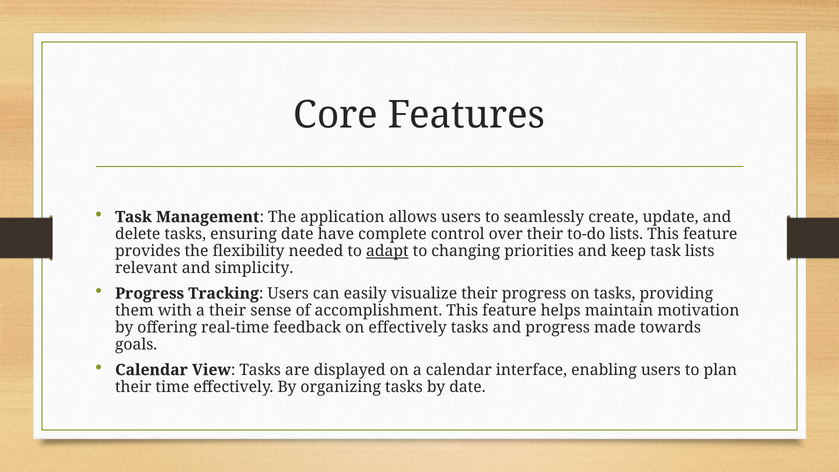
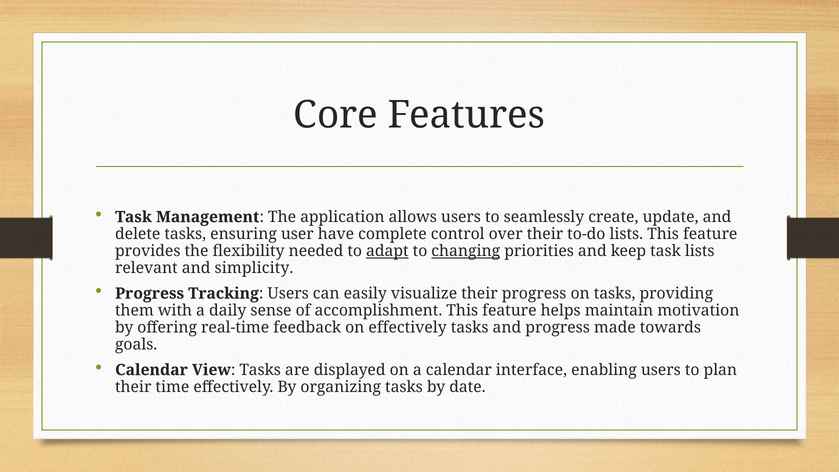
ensuring date: date -> user (297, 234)
changing underline: none -> present (466, 251)
a their: their -> daily (228, 310)
